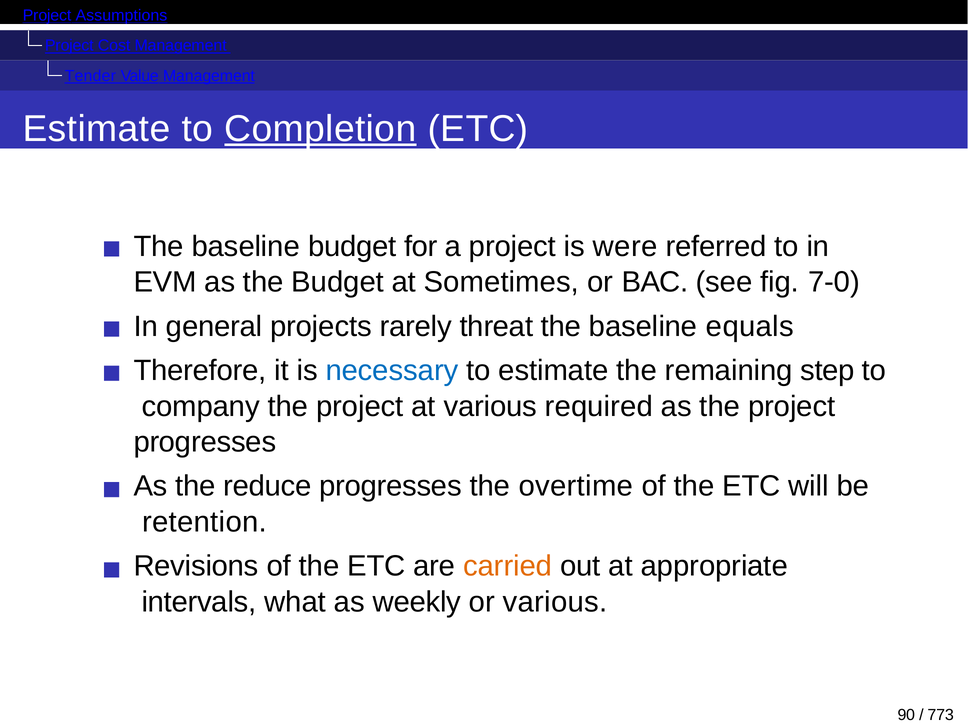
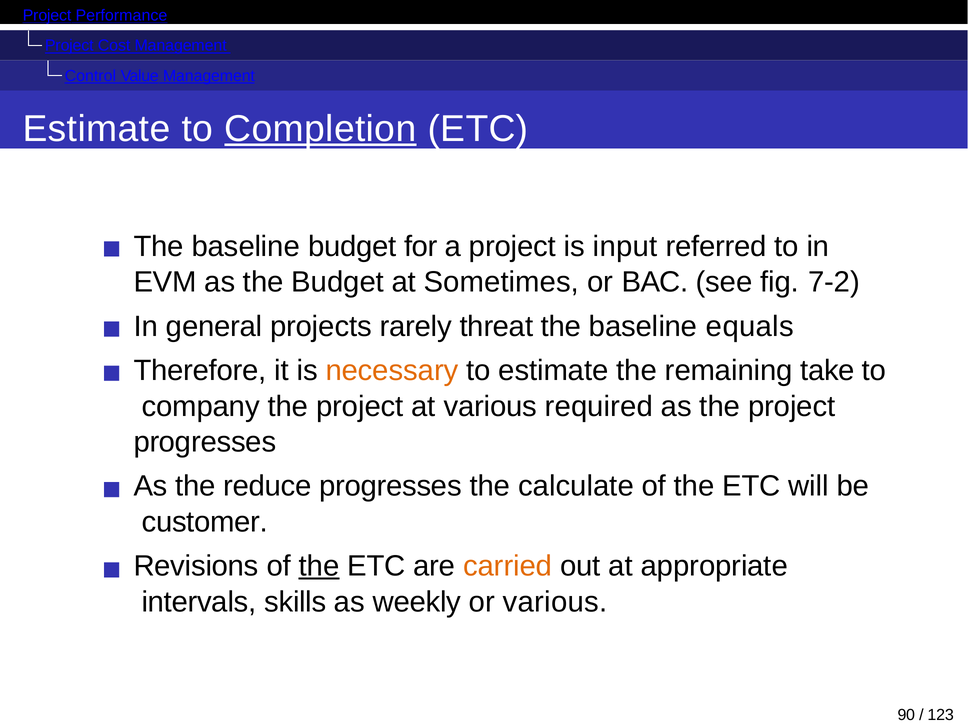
Assumptions: Assumptions -> Performance (121, 15)
Tender: Tender -> Control (90, 76)
were: were -> input (625, 246)
7-0: 7-0 -> 7-2 (834, 282)
necessary colour: blue -> orange (392, 370)
step: step -> take (827, 370)
overtime: overtime -> calculate (576, 486)
retention: retention -> customer (205, 522)
the underline: none -> present (319, 566)
what: what -> skills (295, 602)
773: 773 -> 123 (941, 715)
